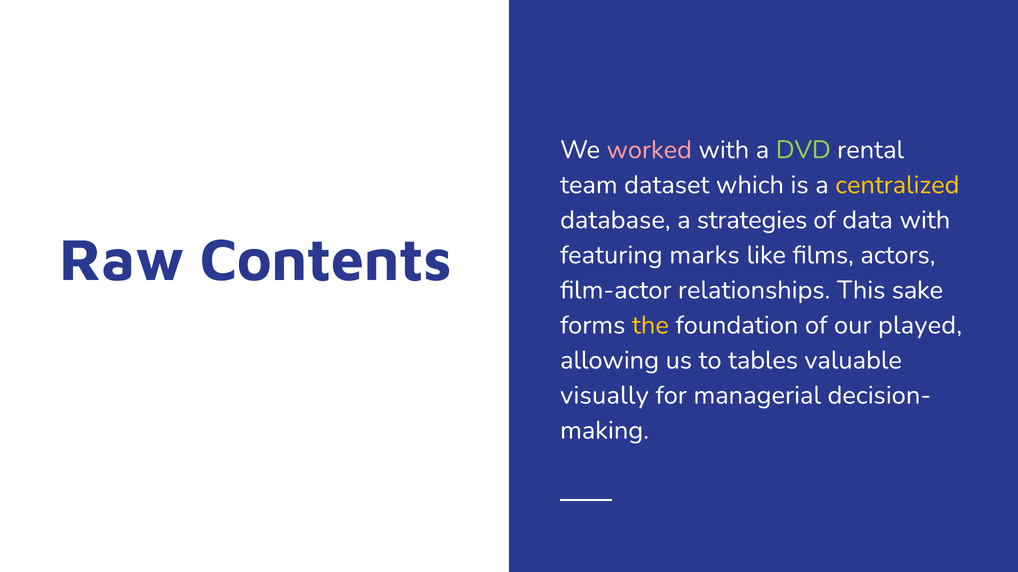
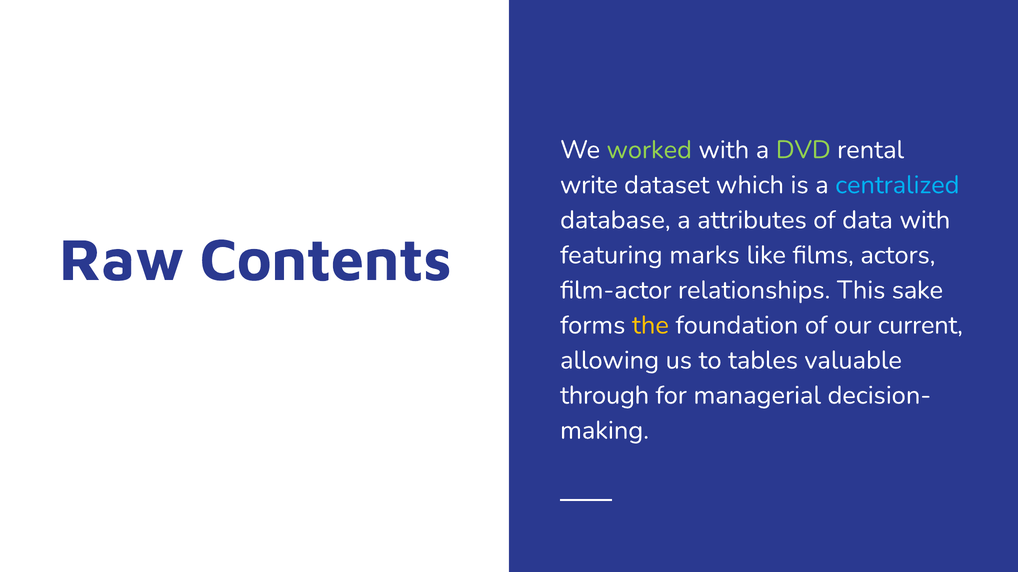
worked colour: pink -> light green (649, 150)
team: team -> write (589, 185)
centralized colour: yellow -> light blue (897, 185)
strategies: strategies -> attributes (752, 220)
played: played -> current (920, 325)
visually: visually -> through (605, 396)
